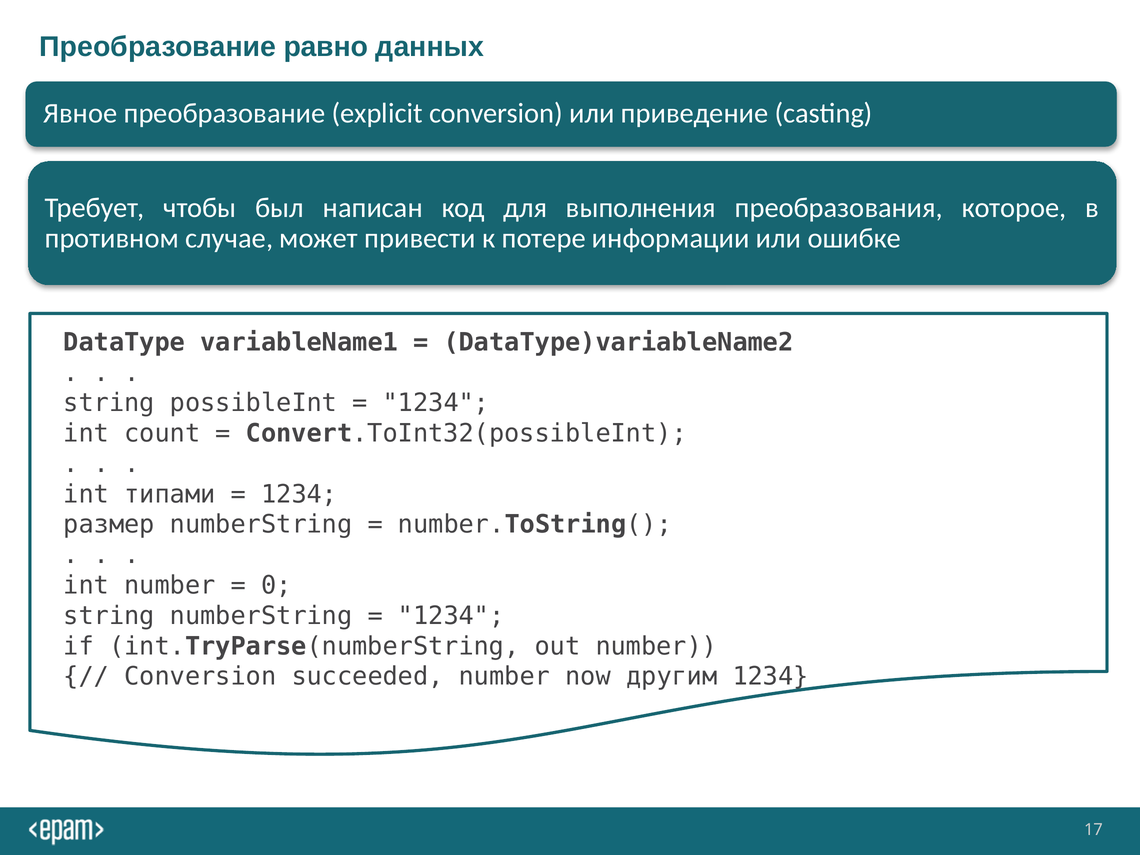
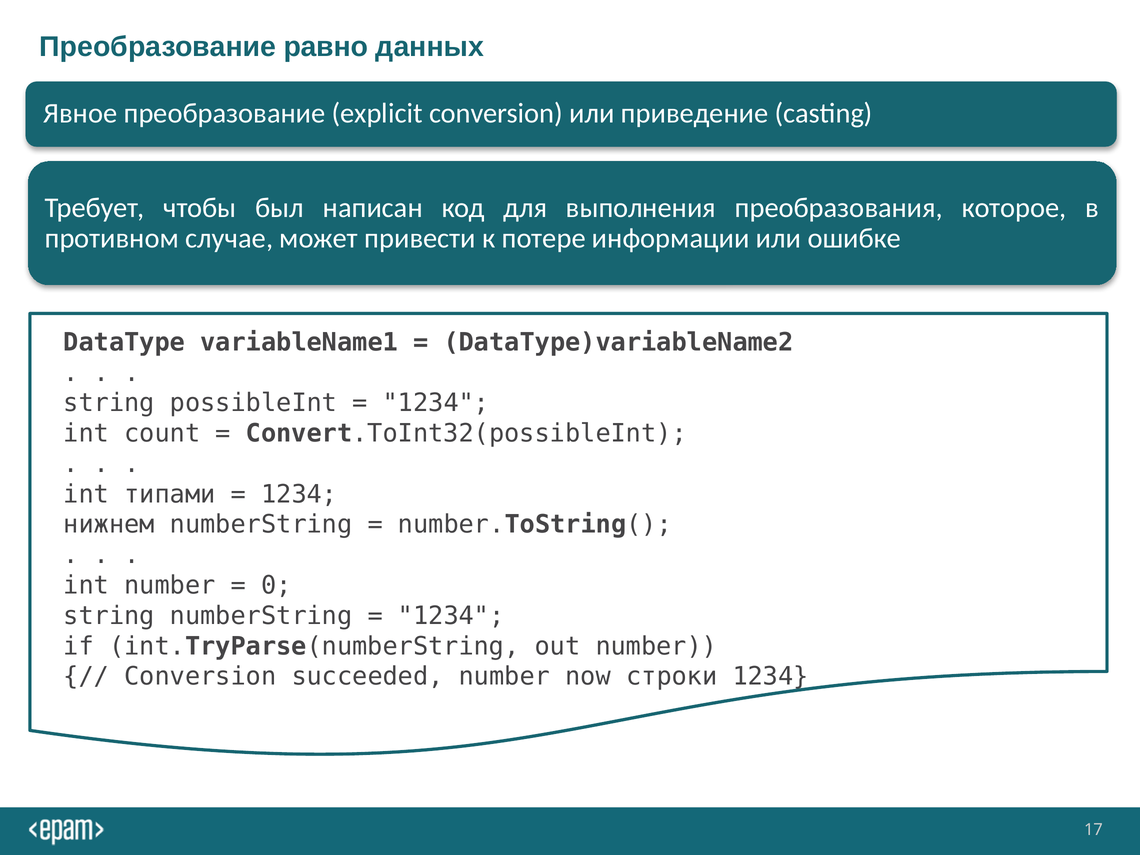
размер: размер -> нижнем (109, 525)
другим: другим -> строки (672, 677)
